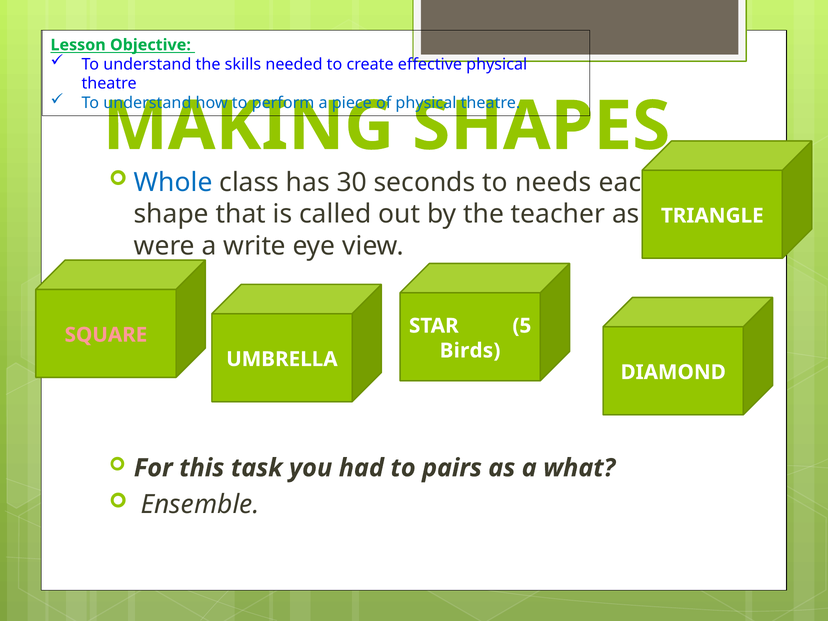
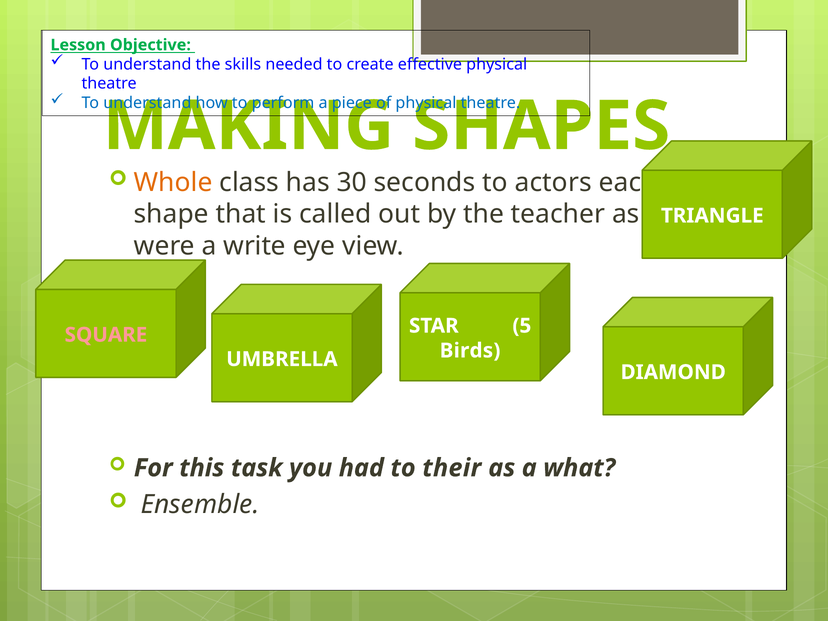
Whole colour: blue -> orange (173, 182)
needs: needs -> actors (553, 182)
pairs: pairs -> their (452, 468)
